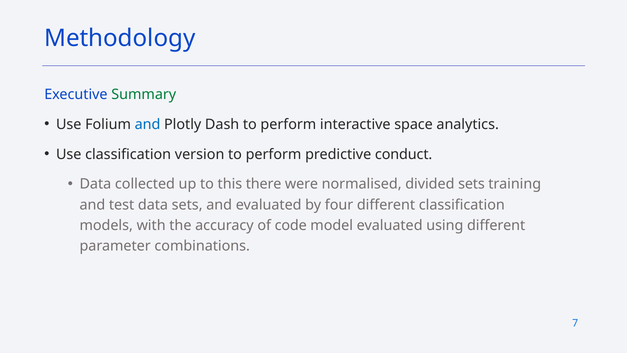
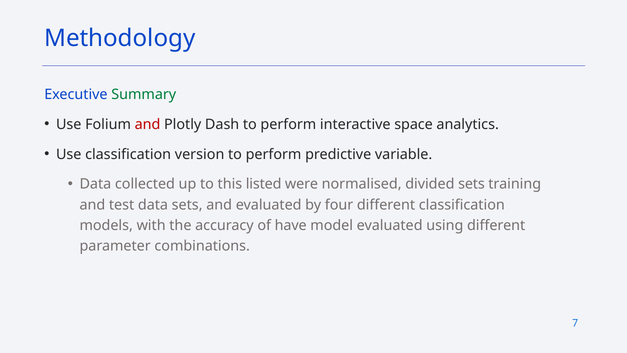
and colour: blue -> red (148, 124)
conduct: conduct -> variable (404, 154)
there: there -> listed (264, 184)
code: code -> have (291, 225)
